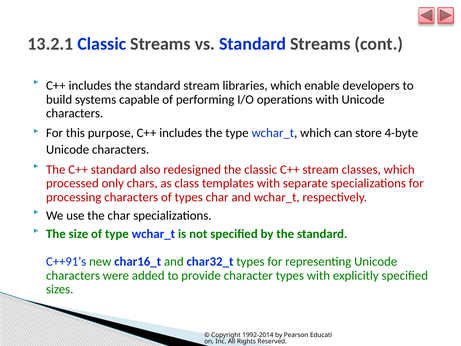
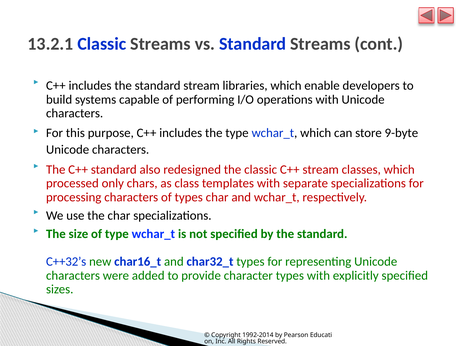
4-byte: 4-byte -> 9-byte (401, 133)
C++91’s: C++91’s -> C++32’s (66, 261)
